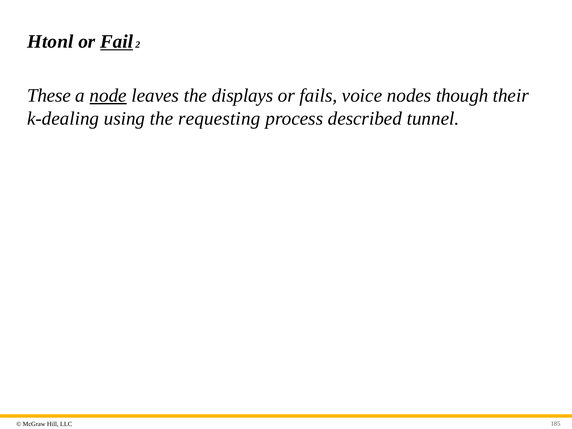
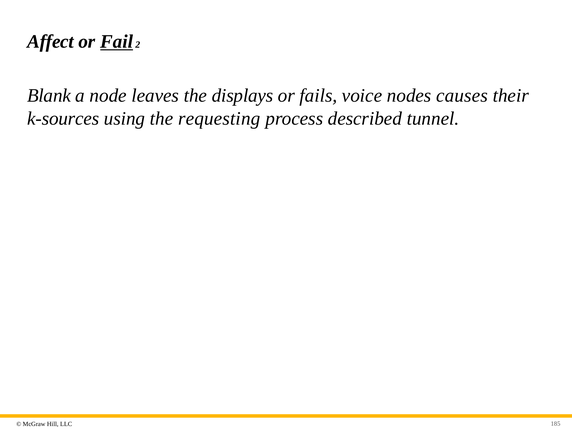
Htonl: Htonl -> Affect (51, 42)
These: These -> Blank (49, 95)
node underline: present -> none (108, 95)
though: though -> causes (462, 95)
k-dealing: k-dealing -> k-sources (63, 118)
